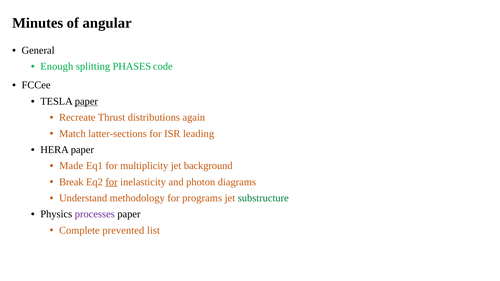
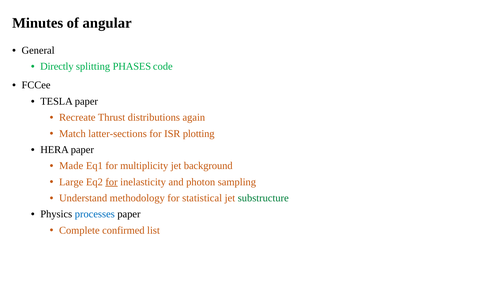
Enough: Enough -> Directly (57, 67)
paper underline: present -> none (86, 101)
leading: leading -> plotting (199, 134)
Break: Break -> Large (71, 182)
diagrams: diagrams -> sampling (237, 182)
programs: programs -> statistical (202, 198)
processes colour: purple -> blue (95, 214)
prevented: prevented -> confirmed (123, 231)
